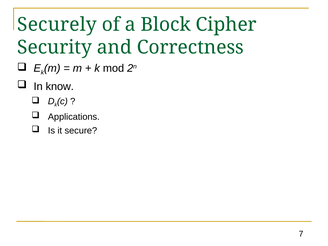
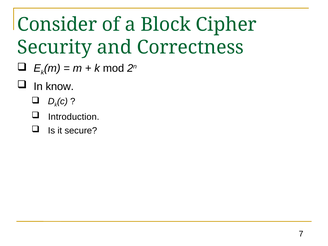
Securely: Securely -> Consider (57, 24)
Applications: Applications -> Introduction (74, 117)
